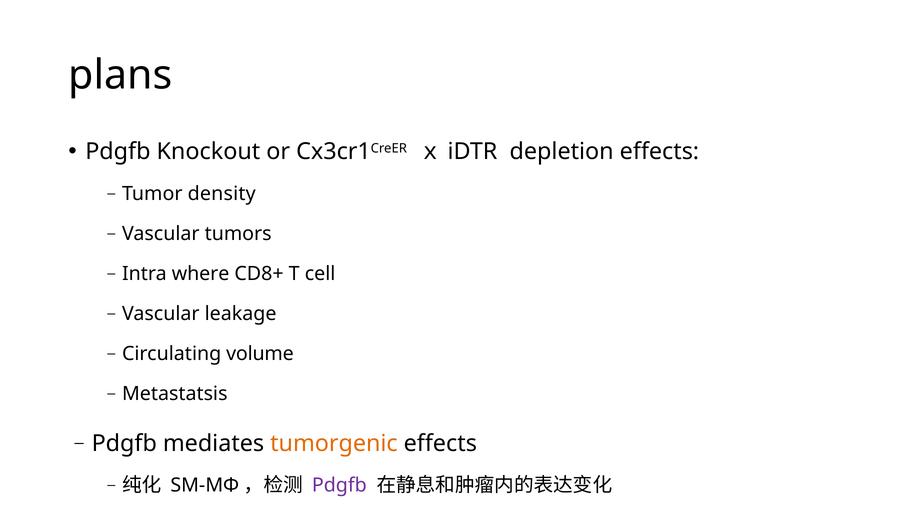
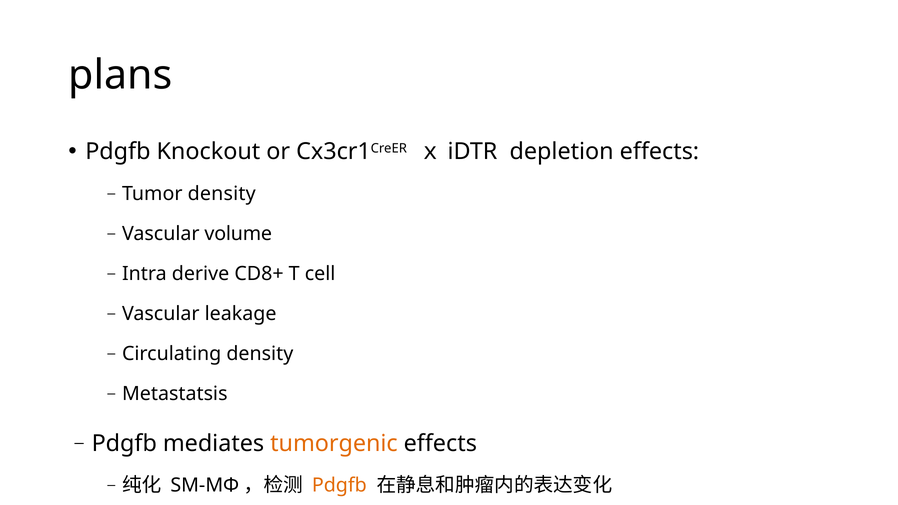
tumors: tumors -> volume (238, 234)
where: where -> derive (201, 274)
Circulating volume: volume -> density (260, 354)
Pdgfb colour: purple -> orange (339, 485)
